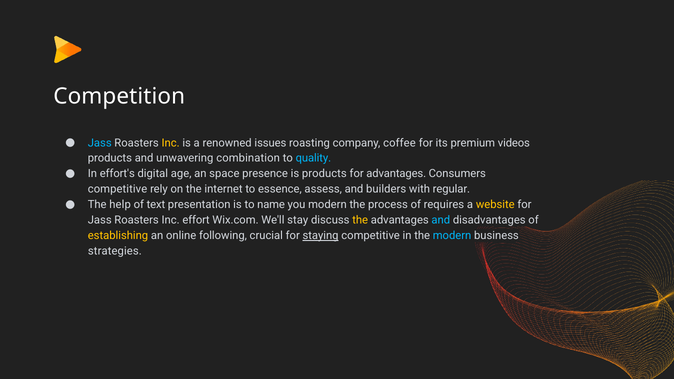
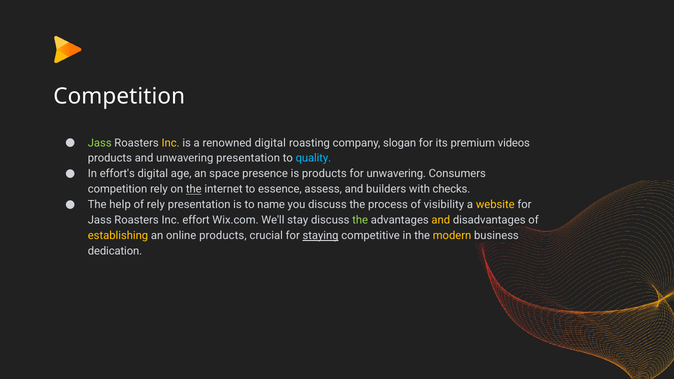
Jass colour: light blue -> light green (100, 143)
renowned issues: issues -> digital (270, 143)
coffee: coffee -> slogan (400, 143)
unwavering combination: combination -> presentation (248, 158)
for advantages: advantages -> unwavering (396, 174)
competitive: competitive -> competition (118, 189)
the underline: none -> present (194, 189)
regular: regular -> checks (451, 189)
of text: text -> rely (156, 205)
you modern: modern -> discuss (327, 205)
requires: requires -> visibility (444, 205)
the colour: yellow -> light green (360, 220)
and colour: light blue -> yellow (441, 220)
online following: following -> products (223, 236)
modern colour: light blue -> yellow (452, 236)
strategies: strategies -> dedication (115, 251)
